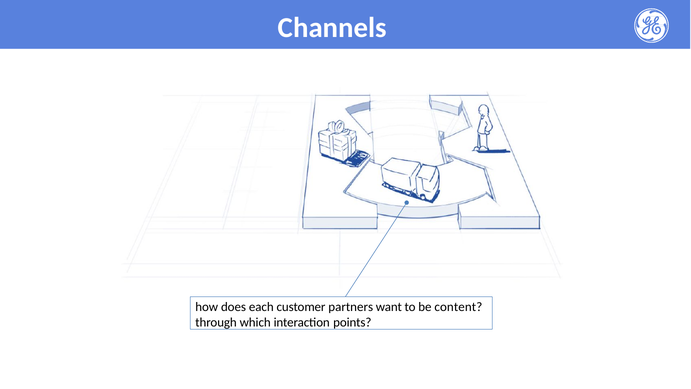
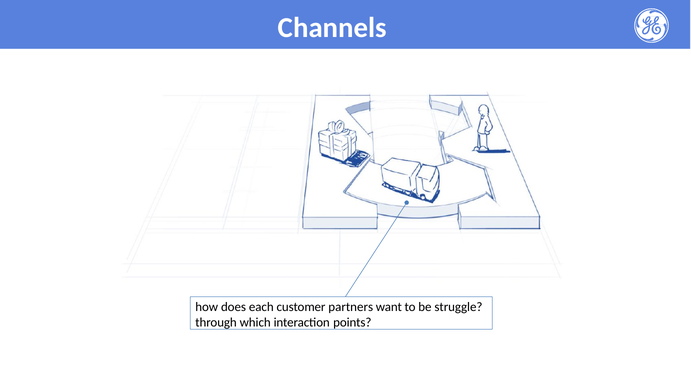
content: content -> struggle (458, 307)
